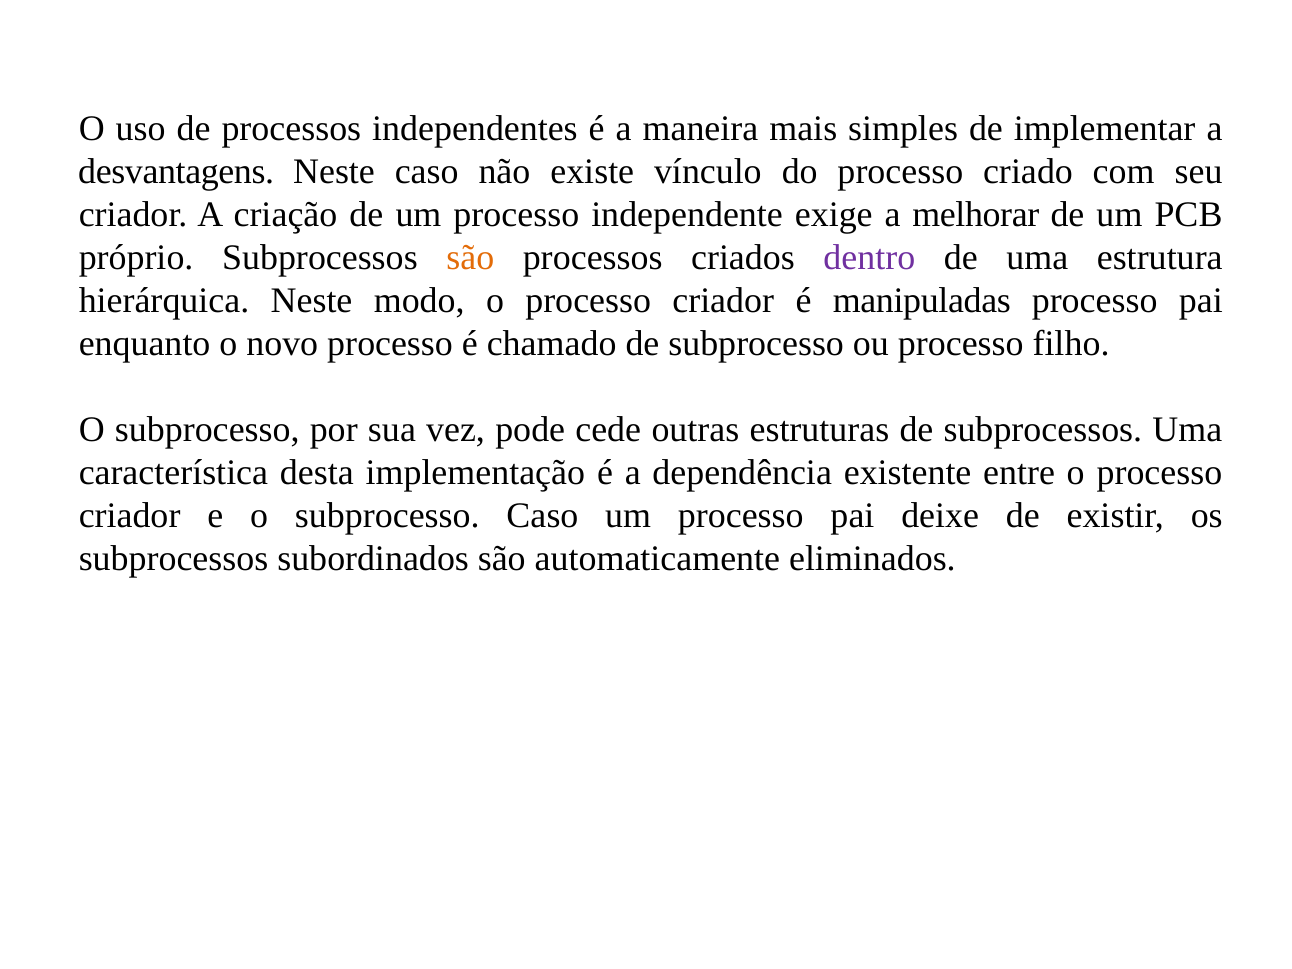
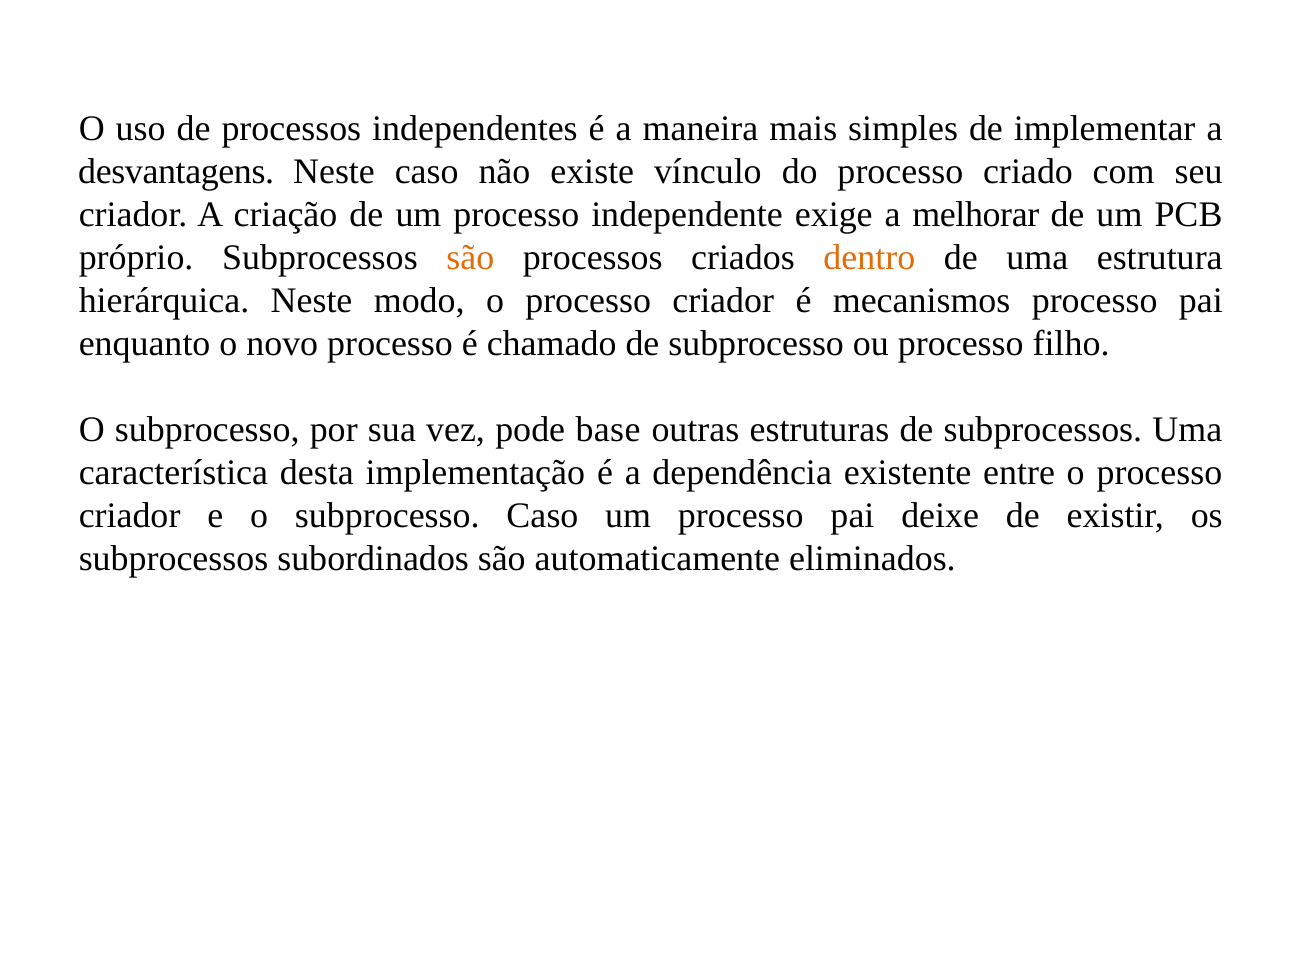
dentro colour: purple -> orange (869, 257)
manipuladas: manipuladas -> mecanismos (922, 301)
cede: cede -> base (608, 430)
